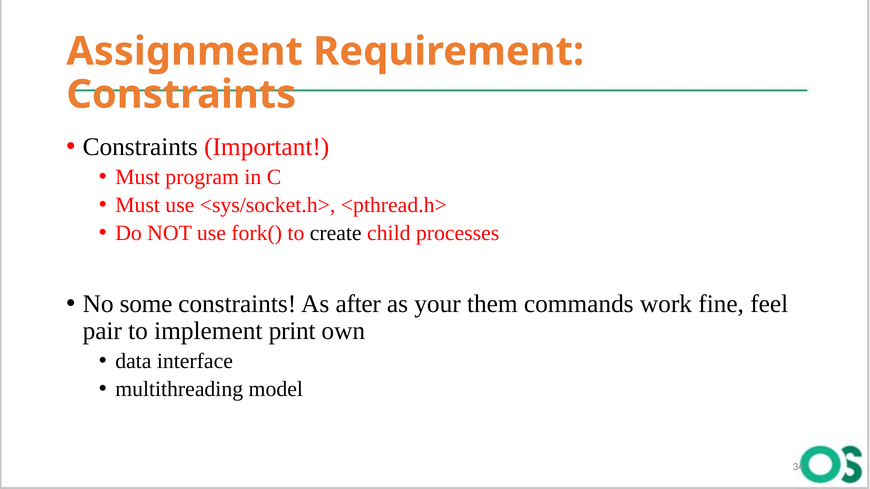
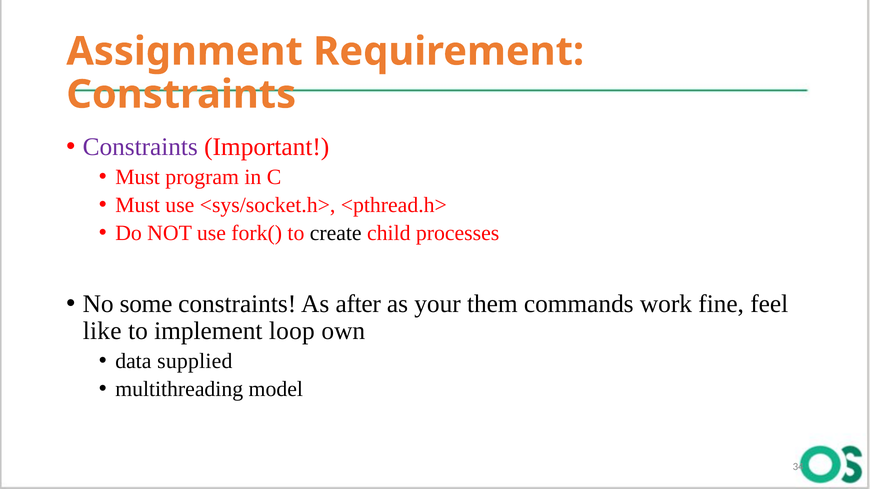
Constraints colour: black -> purple (140, 147)
pair: pair -> like (102, 331)
print: print -> loop (292, 331)
interface: interface -> supplied (195, 361)
